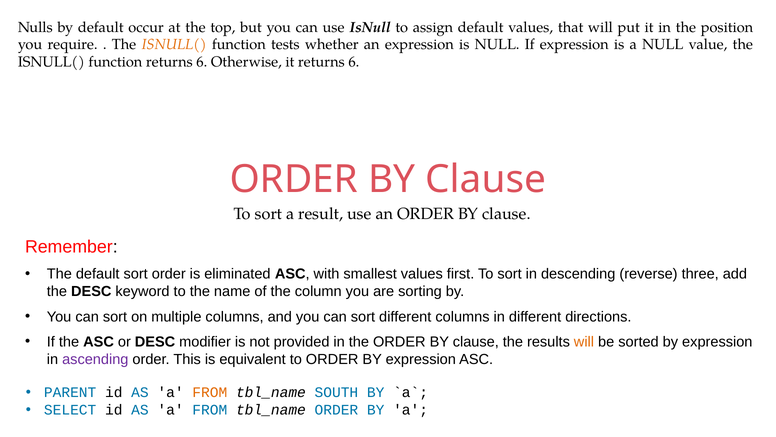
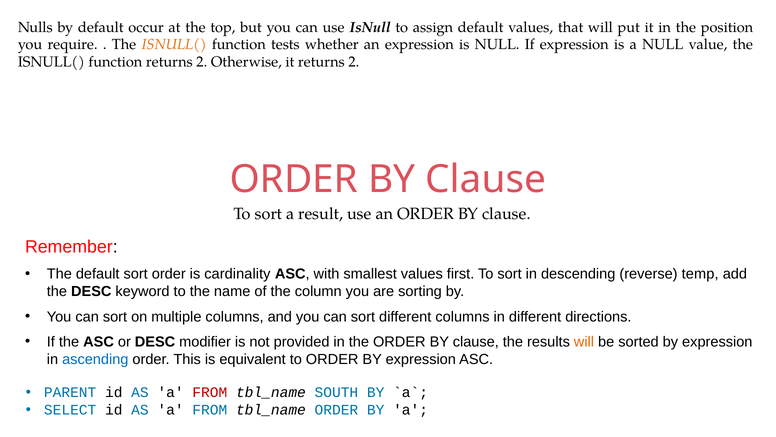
function returns 6: 6 -> 2 (202, 62)
it returns 6: 6 -> 2 (354, 62)
eliminated: eliminated -> cardinality (237, 274)
three: three -> temp (700, 274)
ascending colour: purple -> blue (95, 359)
FROM colour: orange -> red (210, 392)
